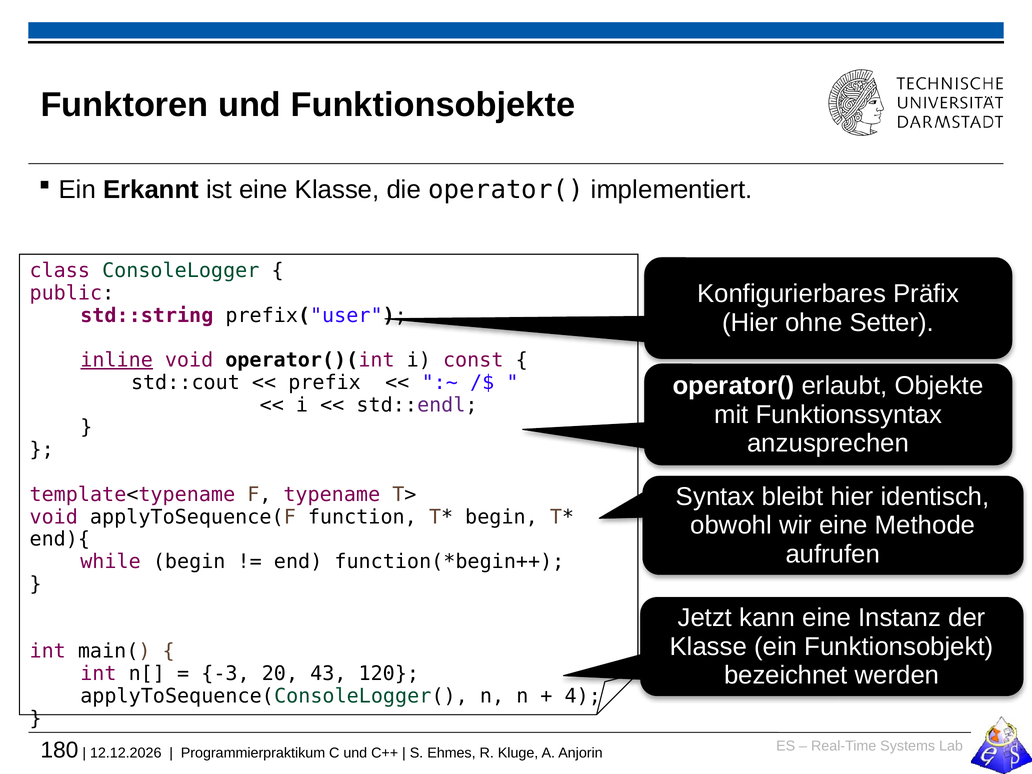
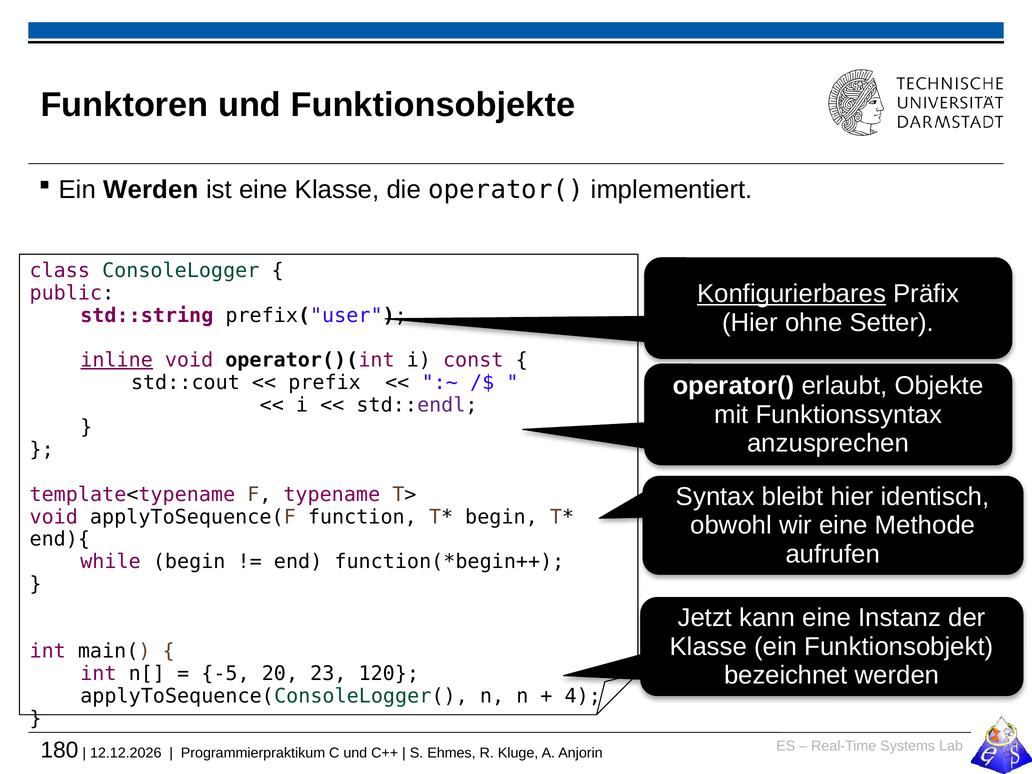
Ein Erkannt: Erkannt -> Werden (151, 190)
Konfigurierbares underline: none -> present (792, 294)
-3: -3 -> -5 (225, 674)
43: 43 -> 23 (328, 674)
